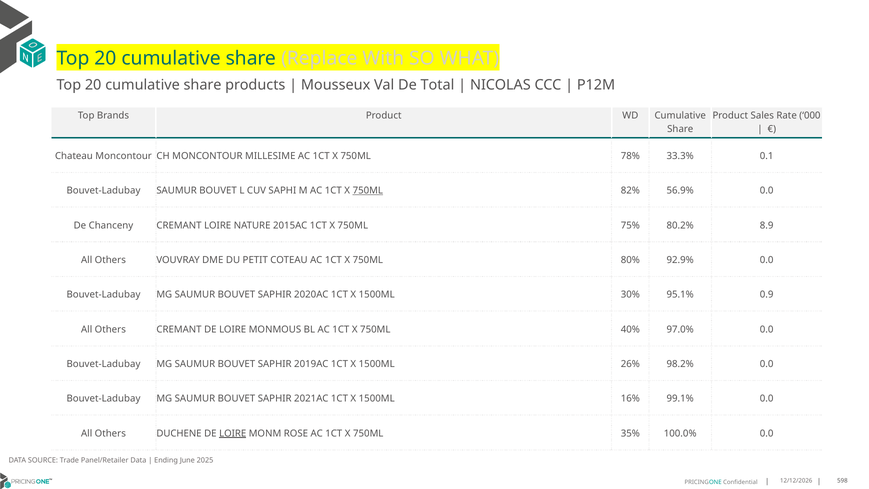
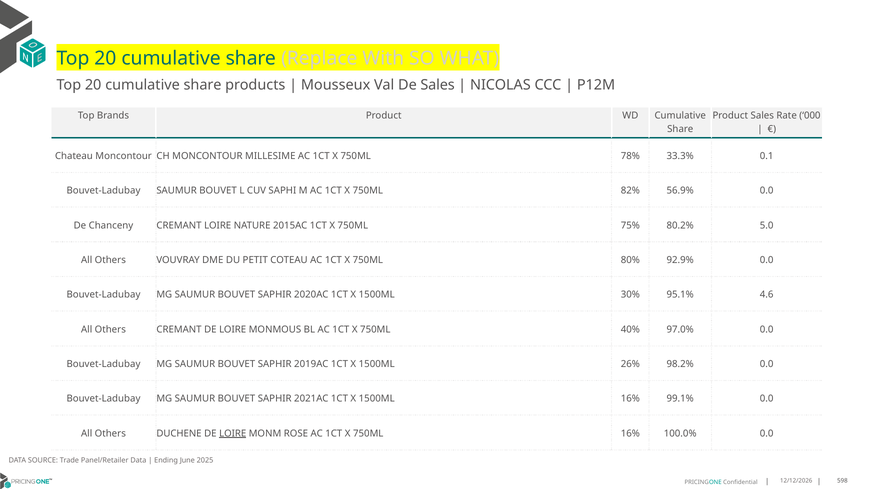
De Total: Total -> Sales (438, 85)
750ML underline: present -> none (368, 191)
8.9: 8.9 -> 5.0 (767, 225)
0.9: 0.9 -> 4.6 (767, 295)
750ML 35%: 35% -> 16% (630, 433)
